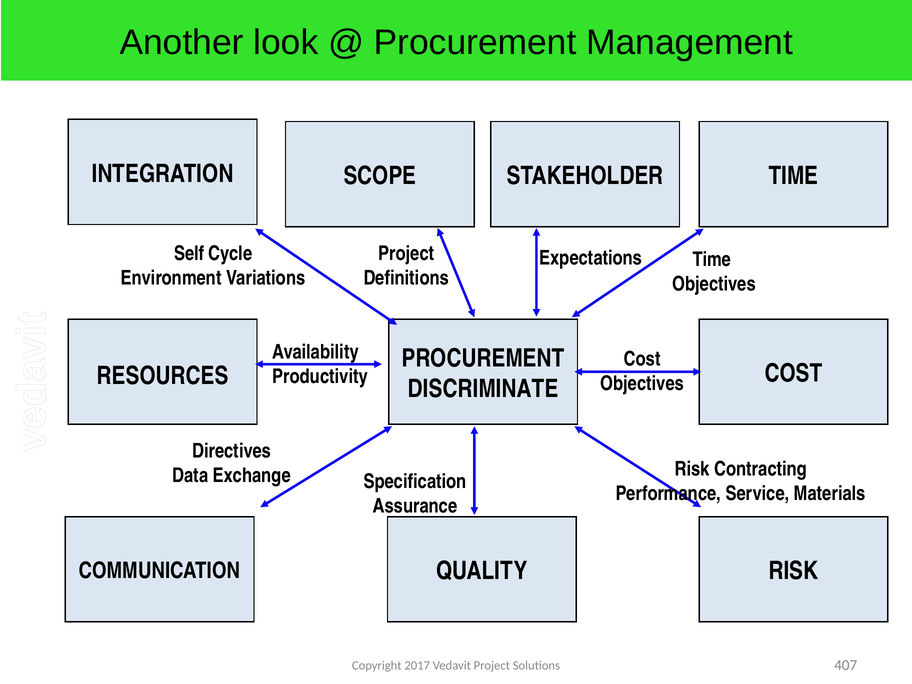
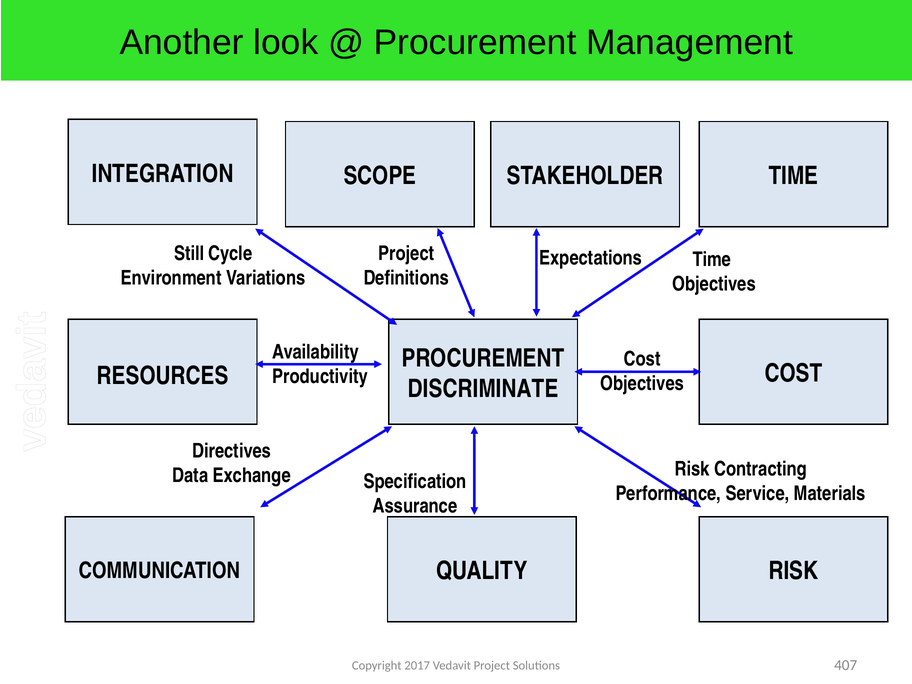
Self: Self -> Still (189, 254)
